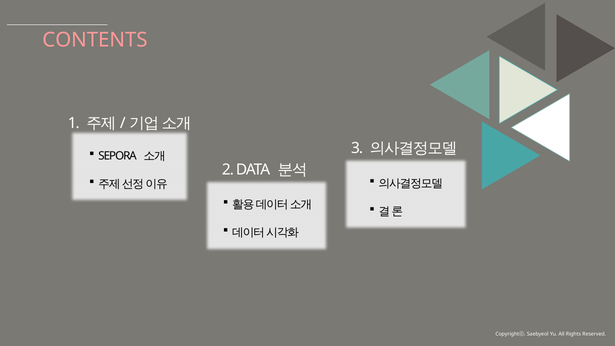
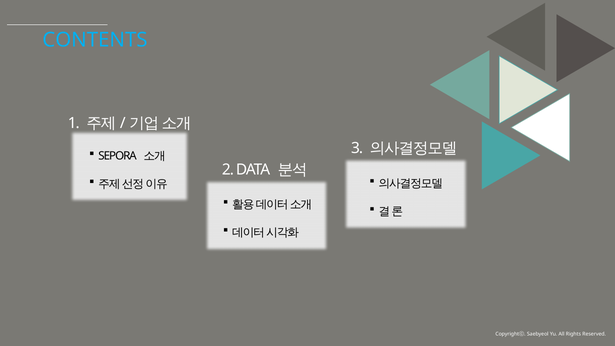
CONTENTS colour: pink -> light blue (95, 40)
